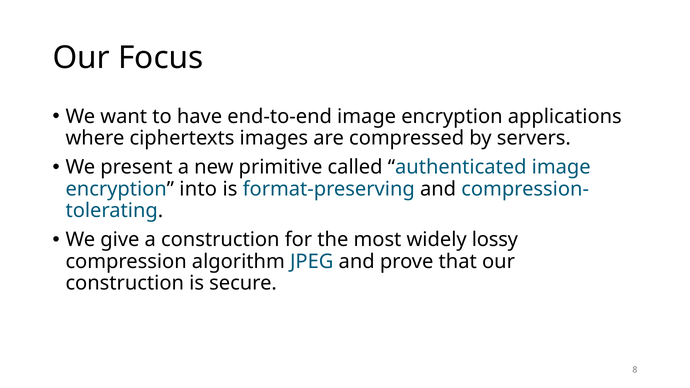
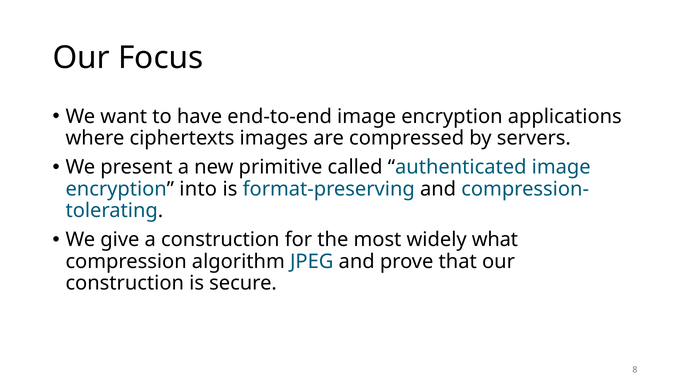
lossy: lossy -> what (495, 240)
